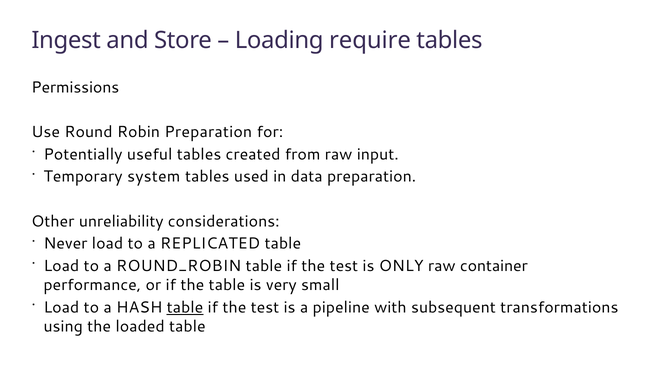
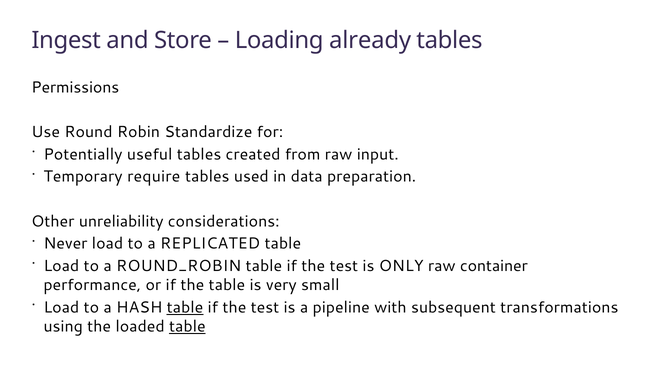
require: require -> already (370, 40)
Robin Preparation: Preparation -> Standardize (208, 132)
system: system -> require (154, 177)
table underline: none -> present (187, 327)
